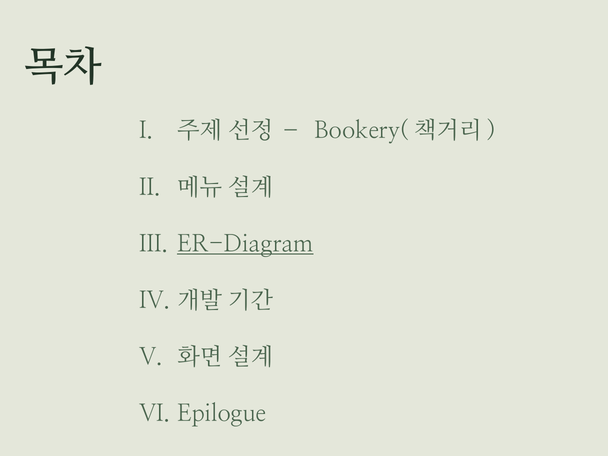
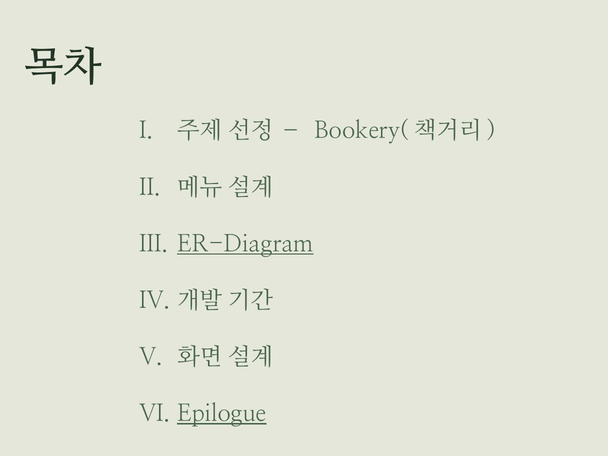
Epilogue underline: none -> present (222, 414)
